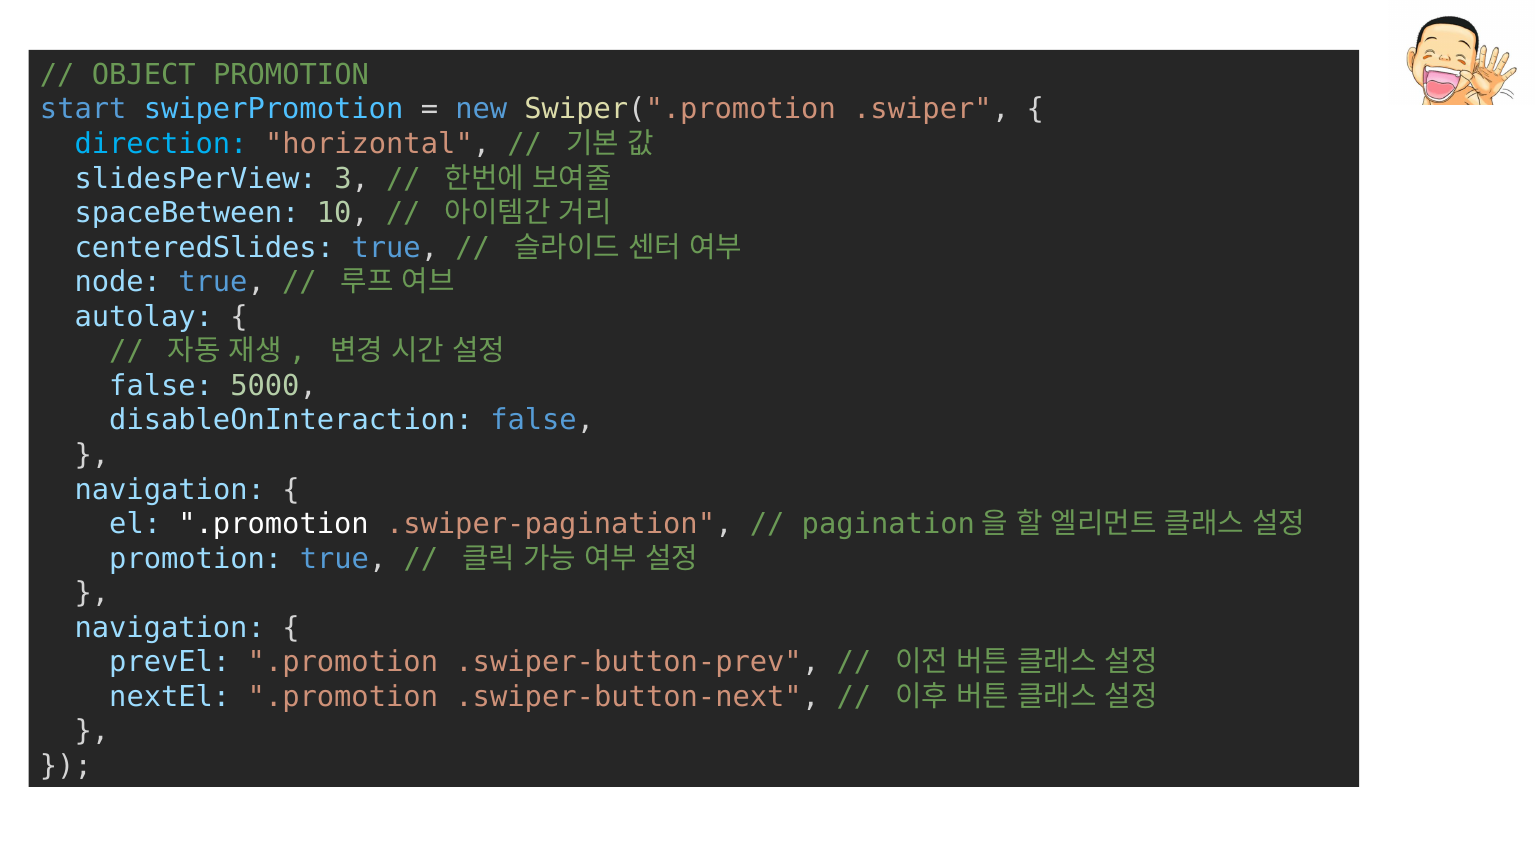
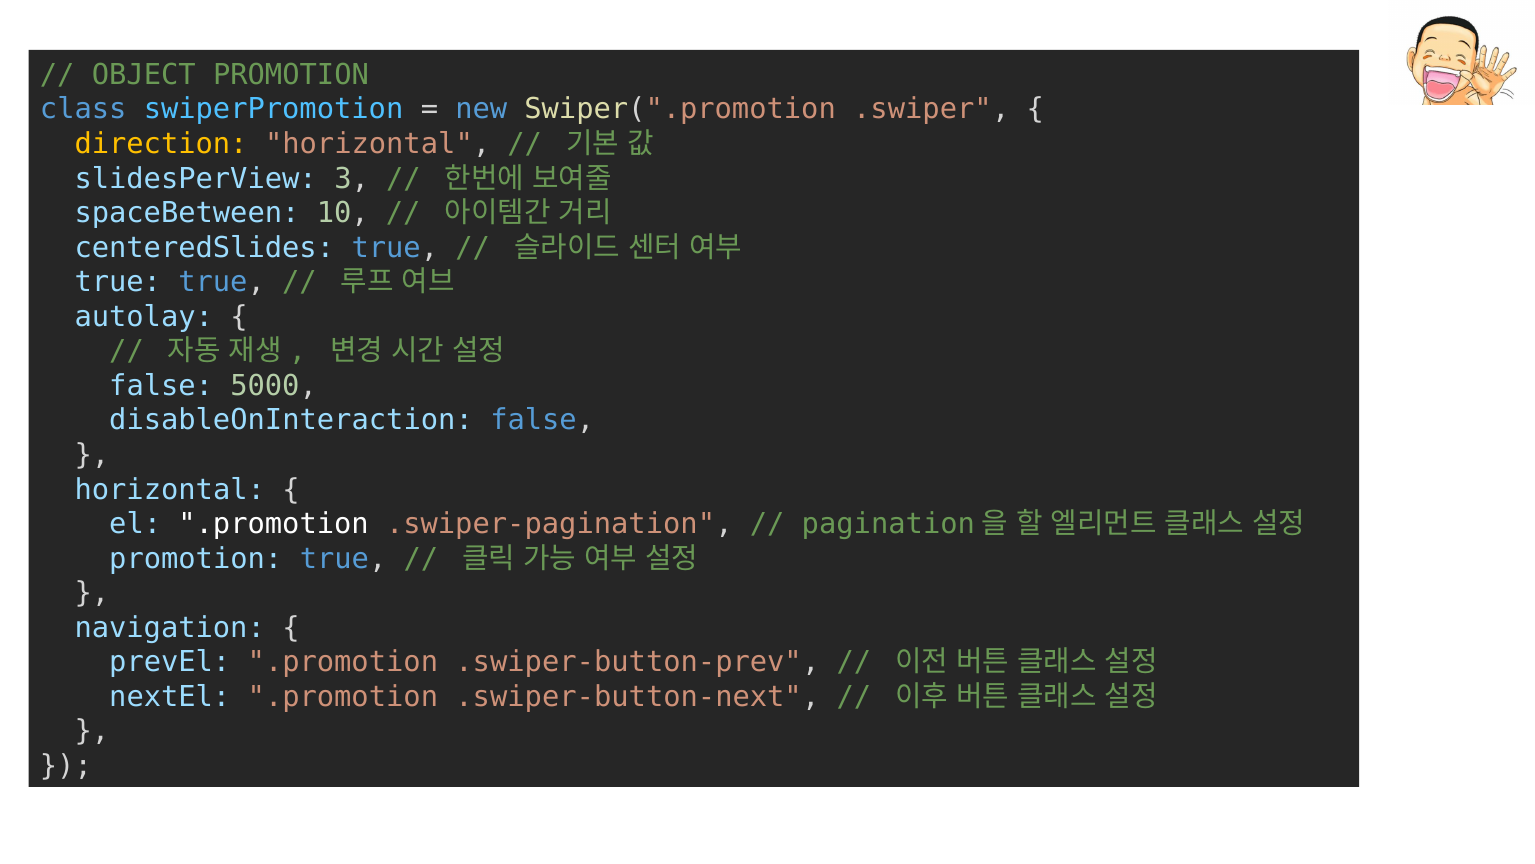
start: start -> class (83, 109)
direction colour: light blue -> yellow (161, 144)
node: node -> true (118, 282)
navigation: navigation -> horizontal (170, 489)
